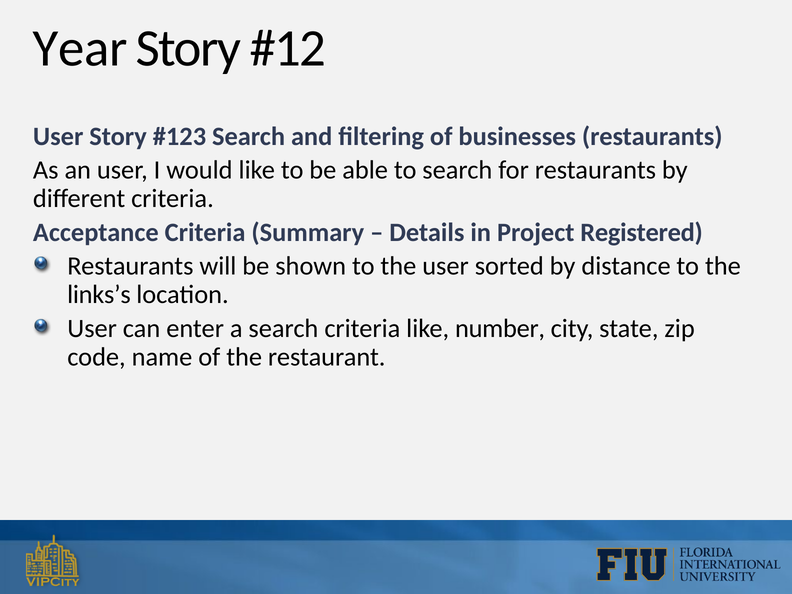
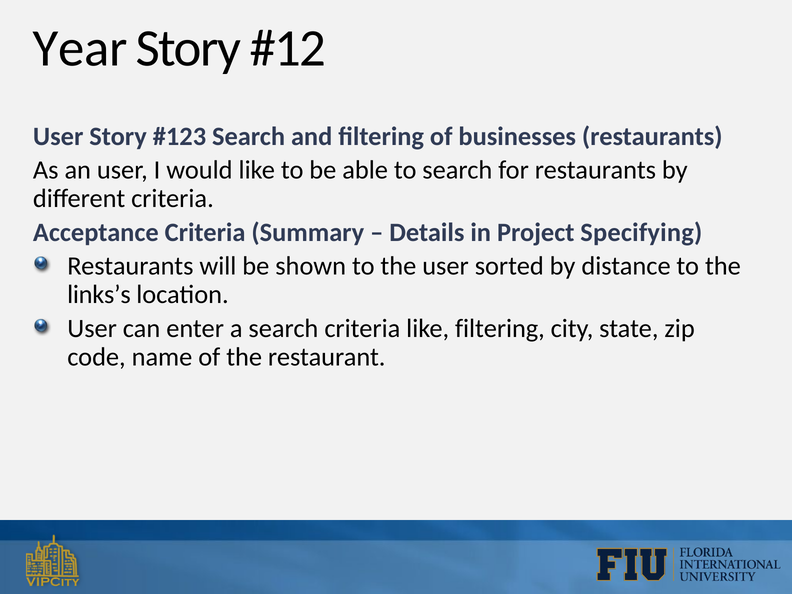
Registered: Registered -> Specifying (641, 232)
like number: number -> filtering (500, 328)
